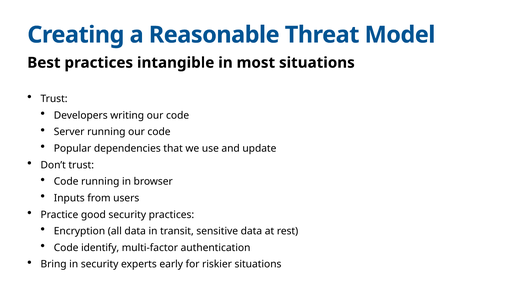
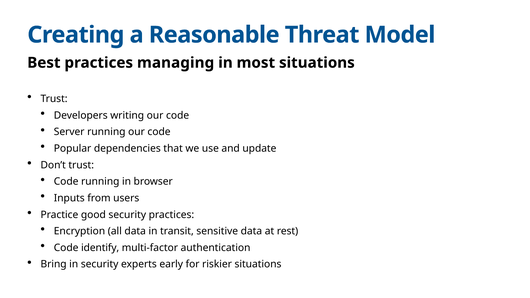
intangible: intangible -> managing (176, 63)
